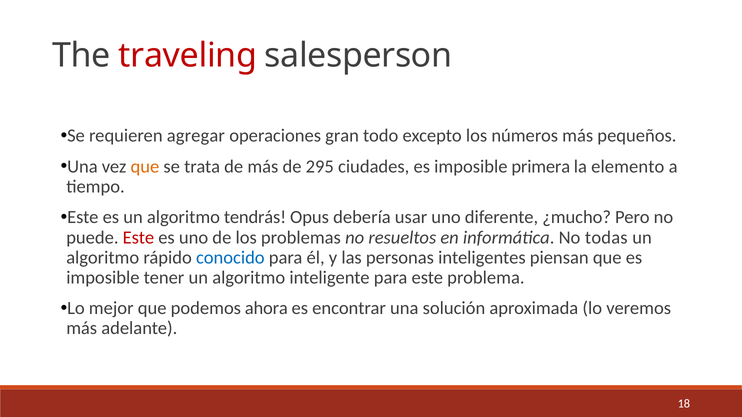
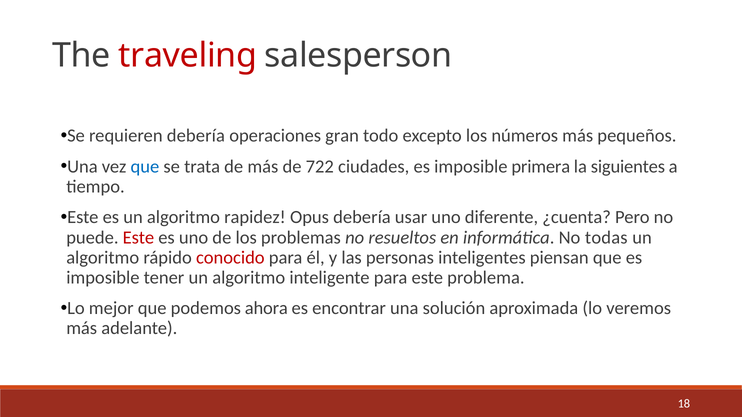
requieren agregar: agregar -> debería (196, 136)
que colour: orange -> blue (145, 167)
295: 295 -> 722 (320, 167)
elemento: elemento -> siguientes (628, 167)
tendrás: tendrás -> rapidez (255, 218)
¿mucho: ¿mucho -> ¿cuenta (577, 218)
conocido colour: blue -> red (230, 258)
